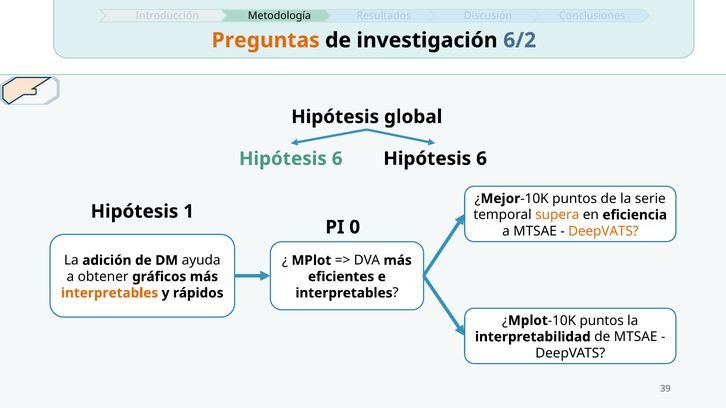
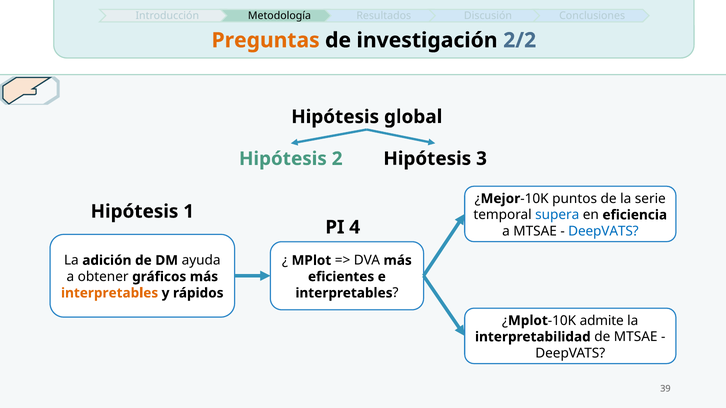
6/2: 6/2 -> 2/2 (520, 40)
6: 6 -> 2 (337, 159)
6: 6 -> 3 (482, 159)
supera colour: orange -> blue (557, 215)
0: 0 -> 4 (355, 227)
DeepVATS colour: orange -> blue (603, 231)
puntos: puntos -> admite (602, 321)
